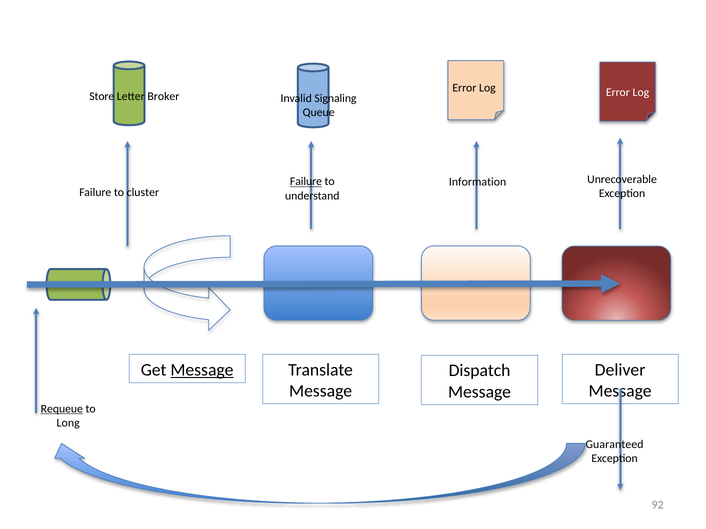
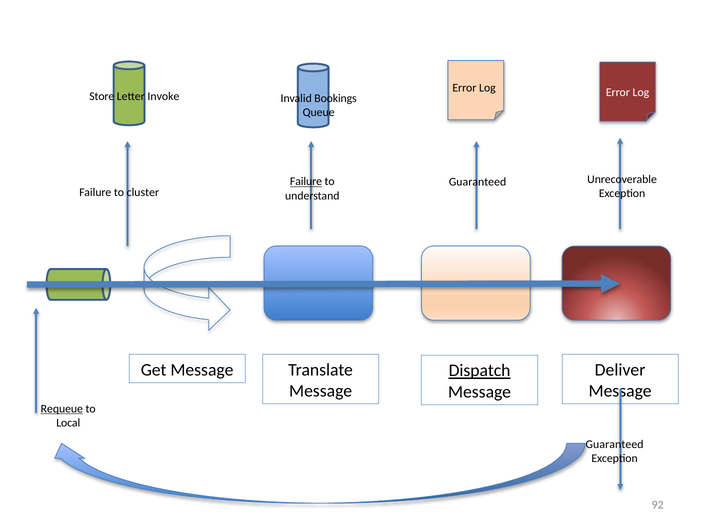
Broker: Broker -> Invoke (163, 97)
Signaling: Signaling -> Bookings (336, 99)
Information: Information -> Guaranteed (478, 182)
Message underline: present -> none (202, 370)
Dispatch underline: none -> present (480, 371)
Long: Long -> Local (68, 423)
